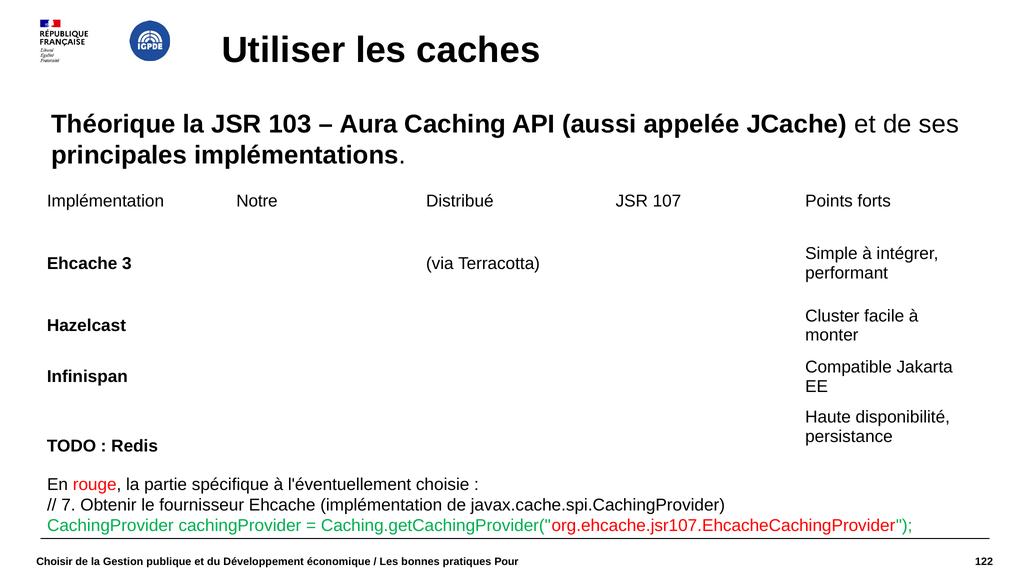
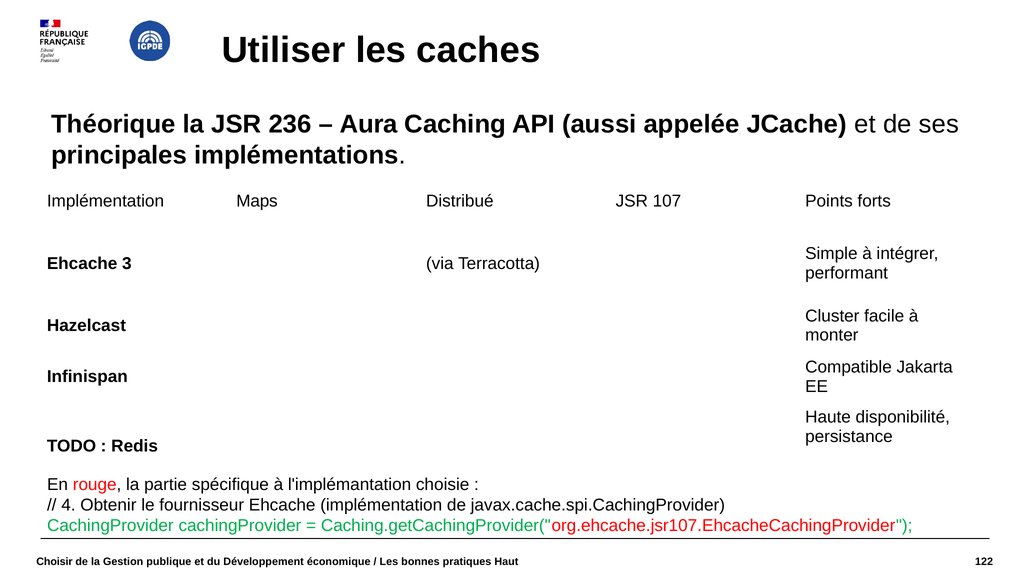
103: 103 -> 236 (290, 125)
Notre: Notre -> Maps (257, 201)
l'éventuellement: l'éventuellement -> l'implémantation (350, 485)
7: 7 -> 4 (68, 505)
Pour: Pour -> Haut (506, 562)
